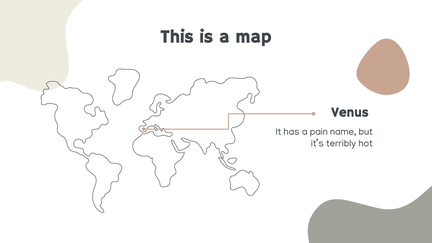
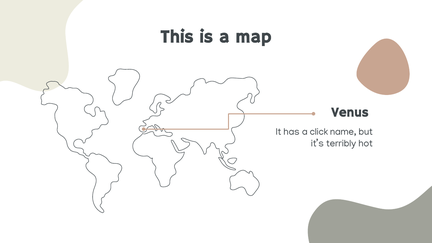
pain: pain -> click (319, 132)
